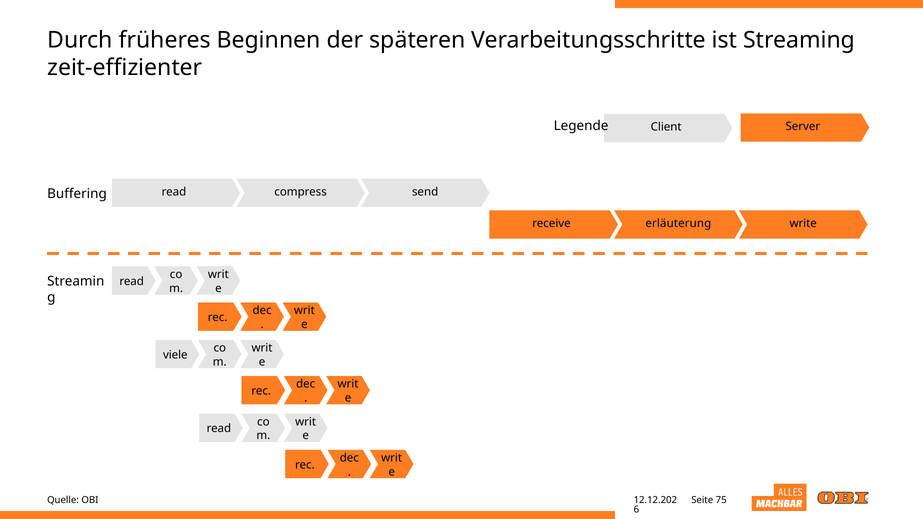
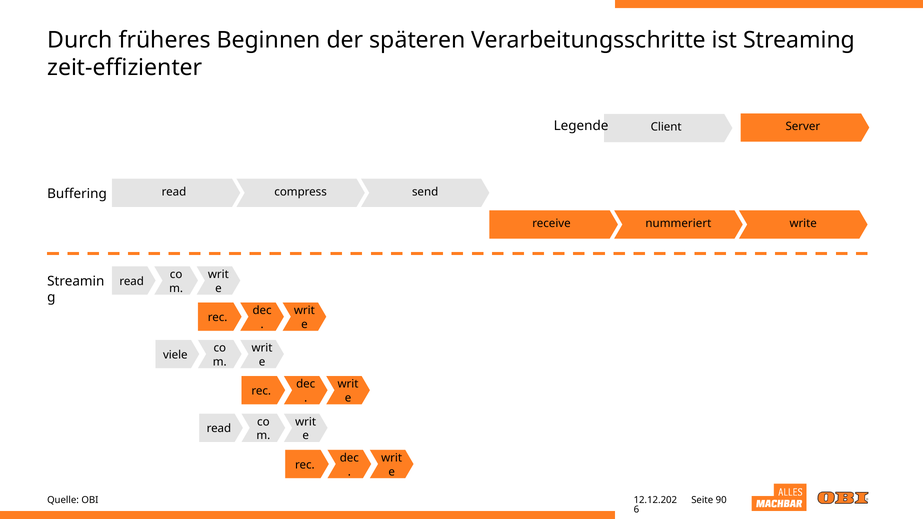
erläuterung: erläuterung -> nummeriert (678, 224)
75: 75 -> 90 (721, 500)
